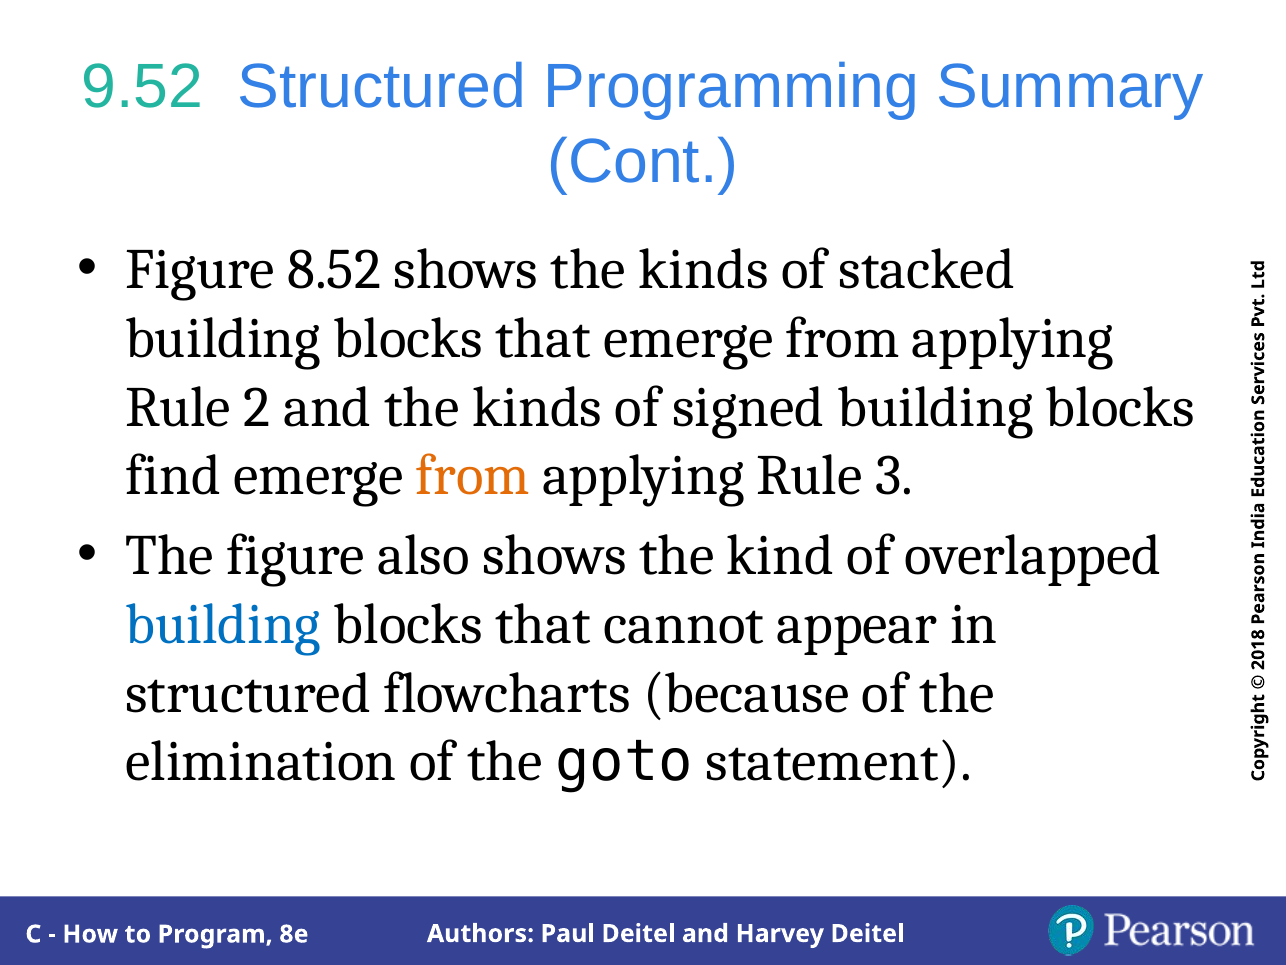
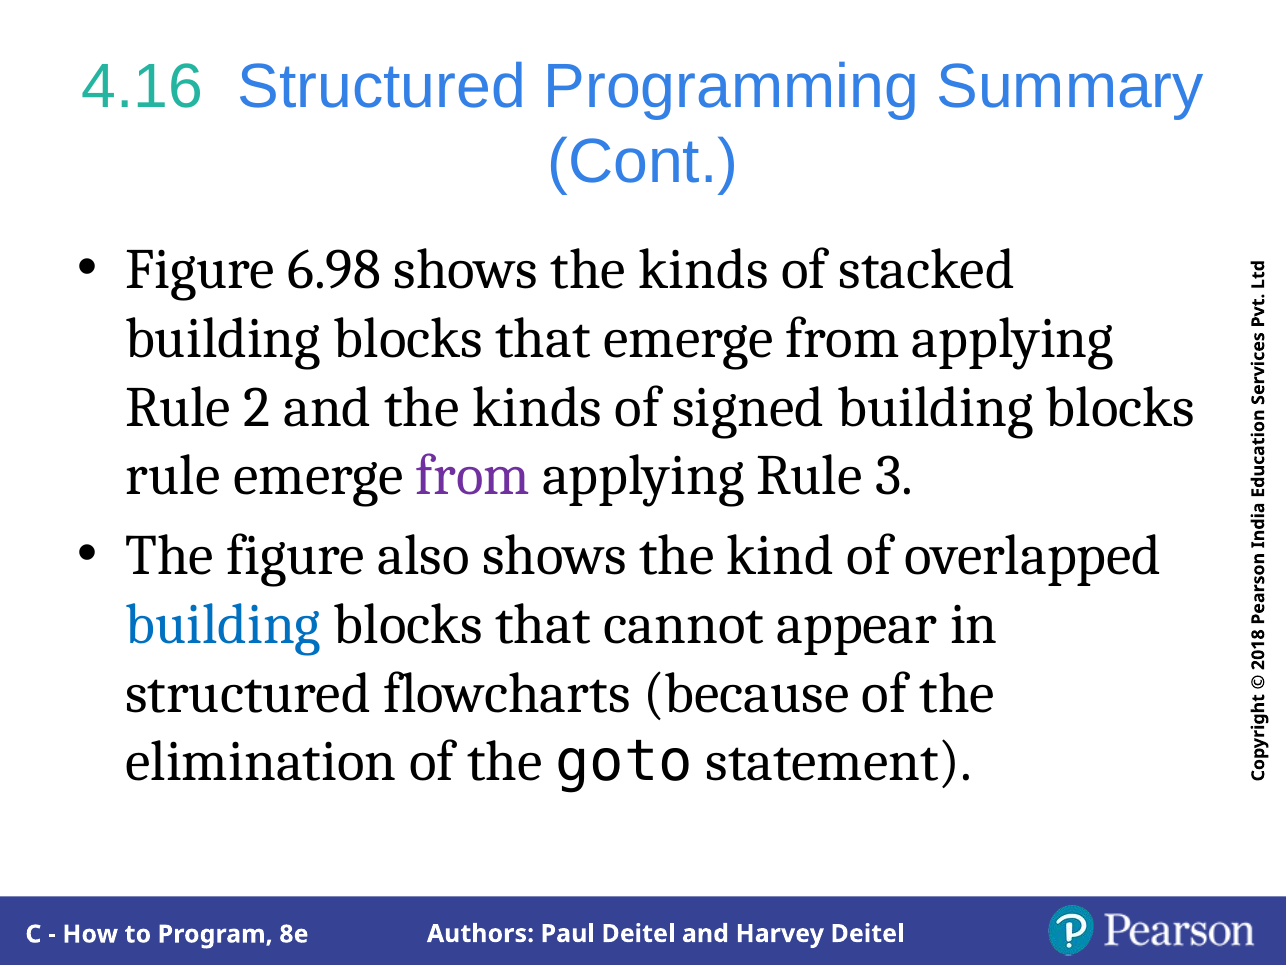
9.52: 9.52 -> 4.16 (142, 87)
8.52: 8.52 -> 6.98 (334, 270)
find: find -> rule (173, 476)
from colour: orange -> purple (473, 476)
